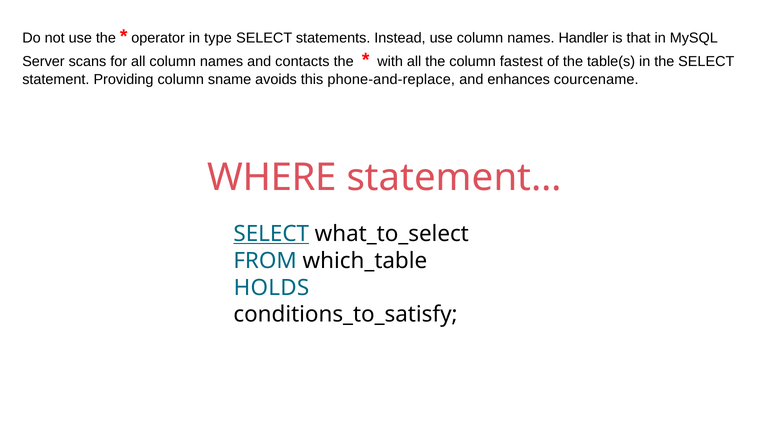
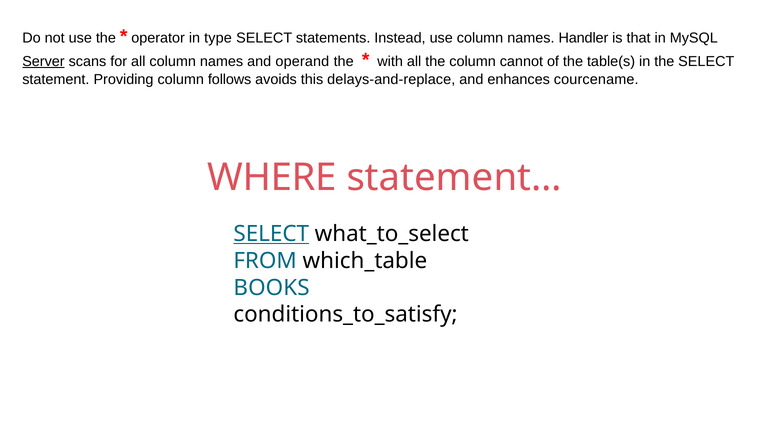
Server underline: none -> present (43, 61)
contacts: contacts -> operand (302, 61)
fastest: fastest -> cannot (521, 61)
sname: sname -> follows (230, 80)
phone-and-replace: phone-and-replace -> delays-and-replace (391, 80)
HOLDS: HOLDS -> BOOKS (272, 288)
